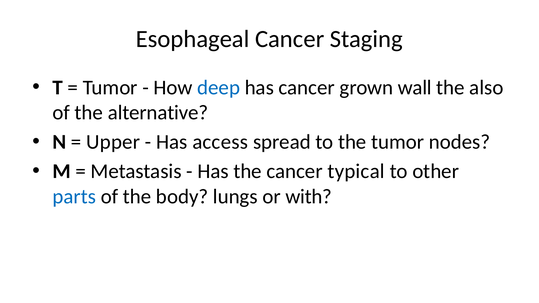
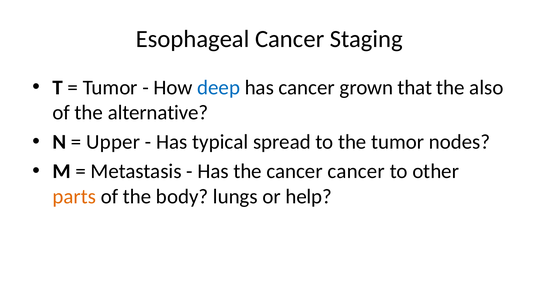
wall: wall -> that (415, 87)
access: access -> typical (220, 142)
cancer typical: typical -> cancer (356, 171)
parts colour: blue -> orange (74, 197)
with: with -> help (309, 197)
